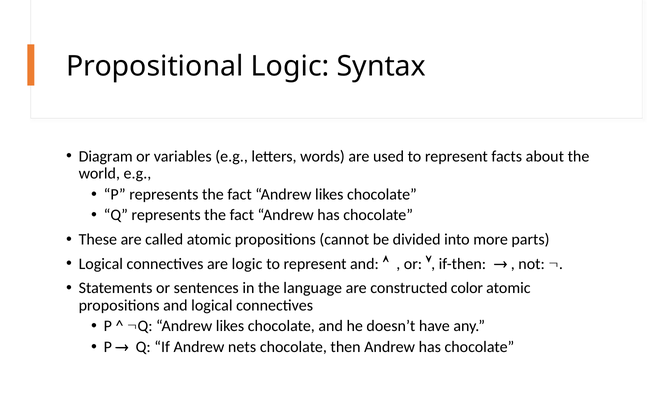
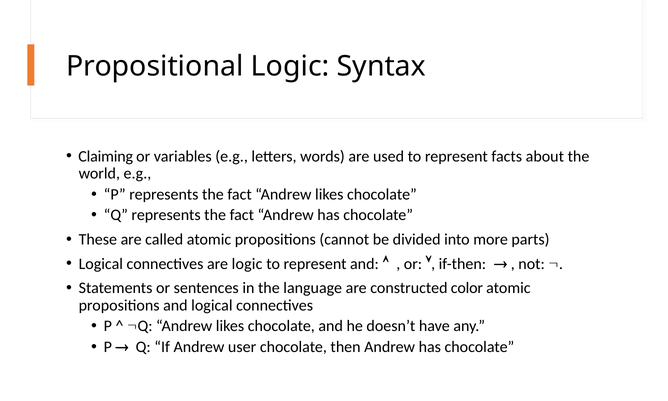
Diagram: Diagram -> Claiming (106, 156)
nets: nets -> user (242, 347)
